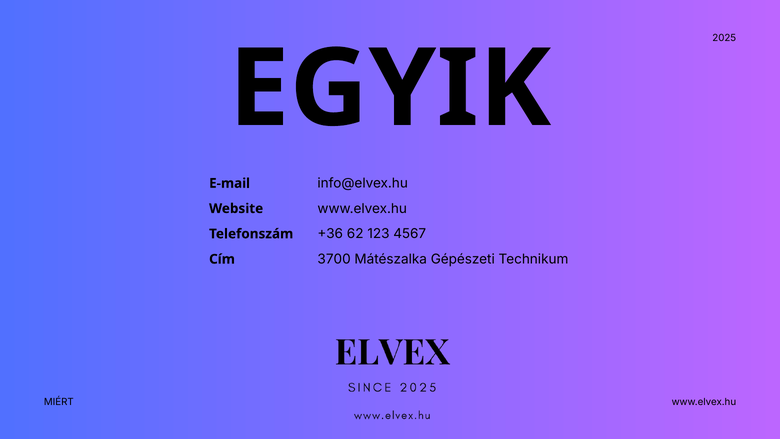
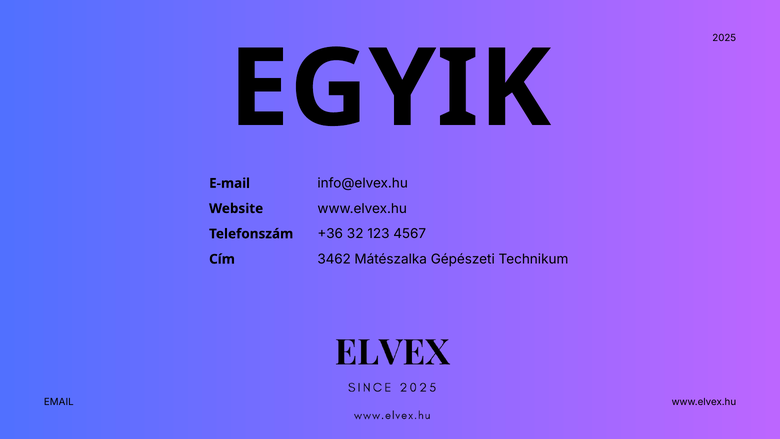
62: 62 -> 32 (355, 234)
3700: 3700 -> 3462 (334, 259)
MIÉRT: MIÉRT -> EMAIL (59, 402)
